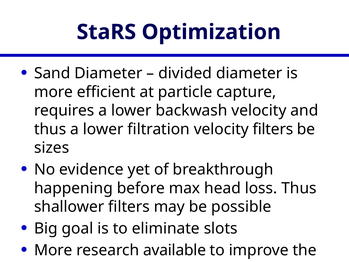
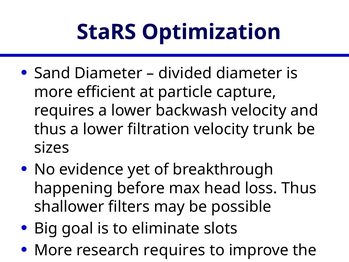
velocity filters: filters -> trunk (273, 129)
research available: available -> requires (174, 250)
